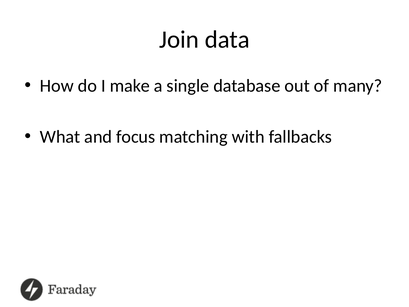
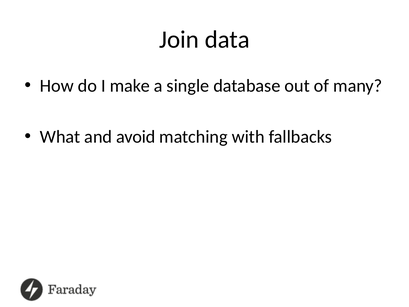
focus: focus -> avoid (136, 137)
